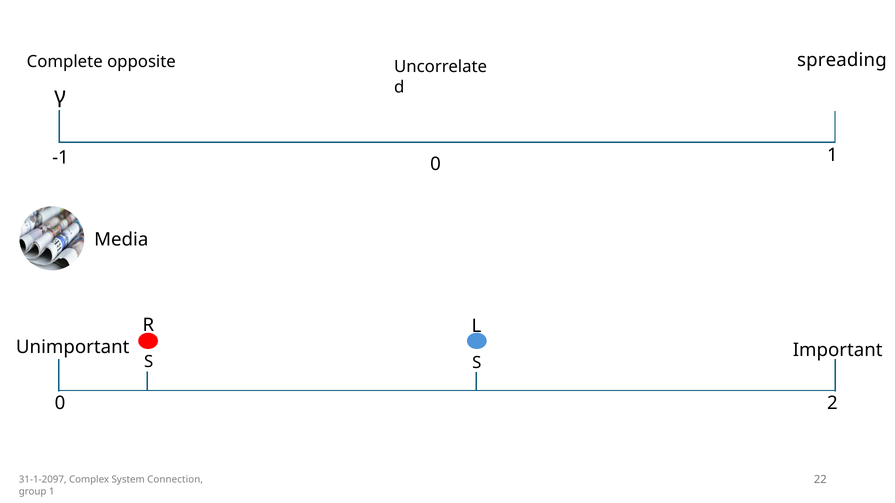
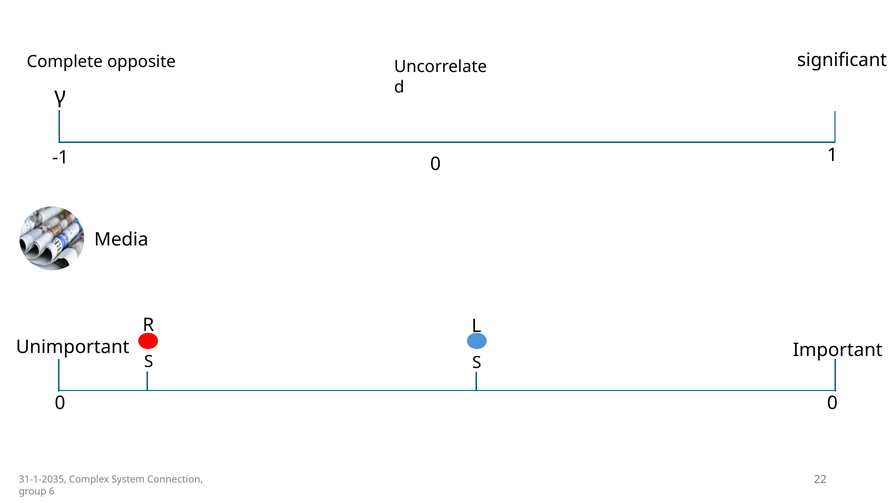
spreading: spreading -> significant (842, 60)
0 2: 2 -> 0 (832, 403)
31-1-2097: 31-1-2097 -> 31-1-2035 (43, 480)
group 1: 1 -> 6 (52, 492)
